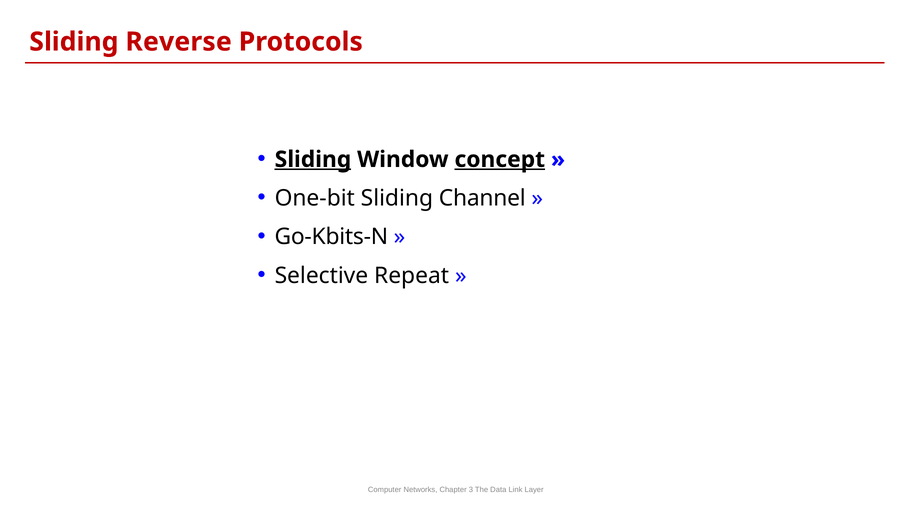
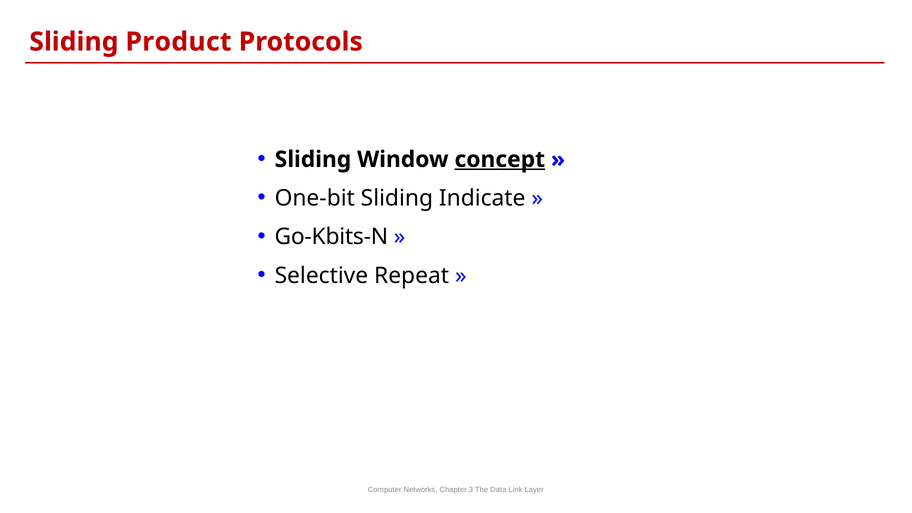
Reverse: Reverse -> Product (179, 42)
Sliding underline: present -> none (313, 159)
Channel: Channel -> Indicate (482, 198)
